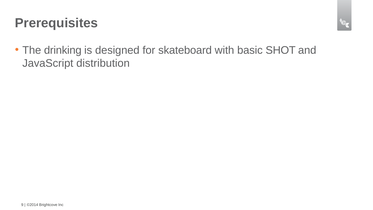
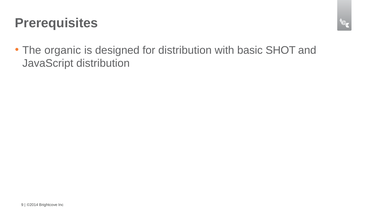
drinking: drinking -> organic (63, 50)
for skateboard: skateboard -> distribution (185, 50)
